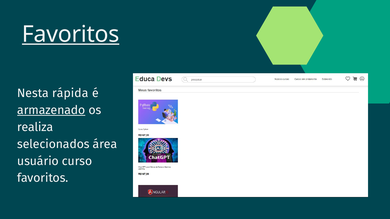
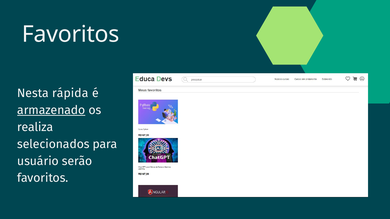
Favoritos underline: present -> none (71, 34)
área: área -> para (105, 144)
curso: curso -> serão (77, 161)
